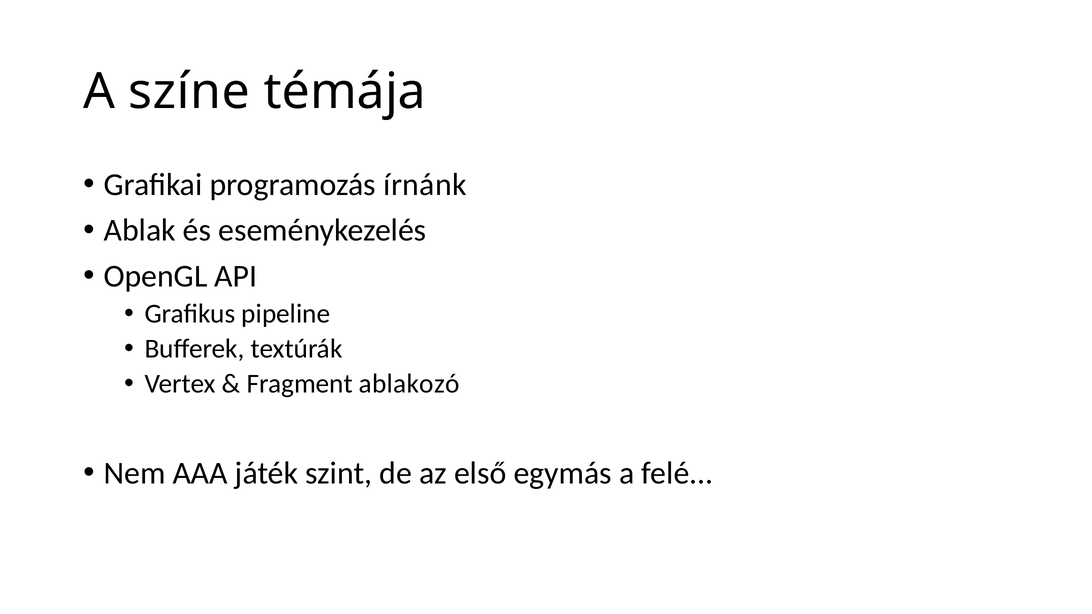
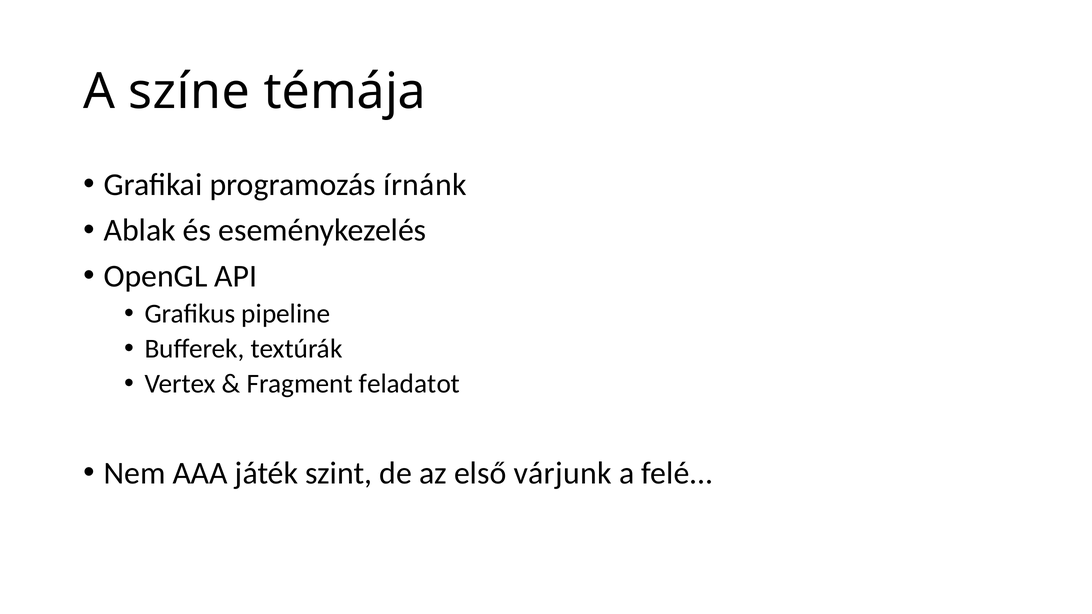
ablakozó: ablakozó -> feladatot (409, 384)
egymás: egymás -> várjunk (563, 473)
